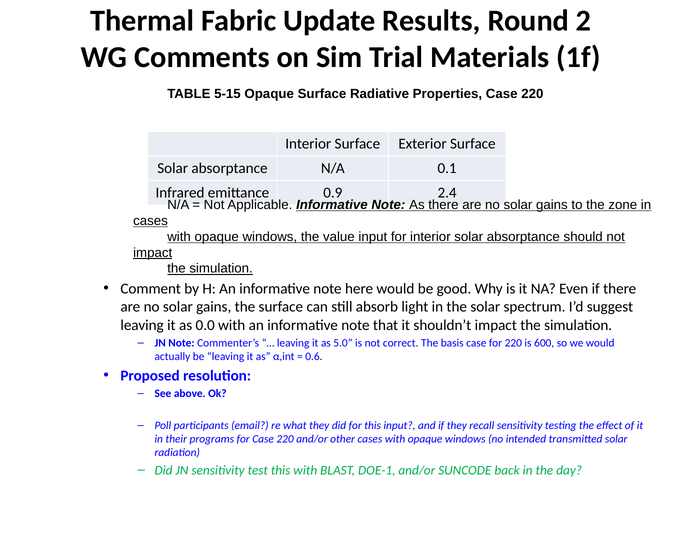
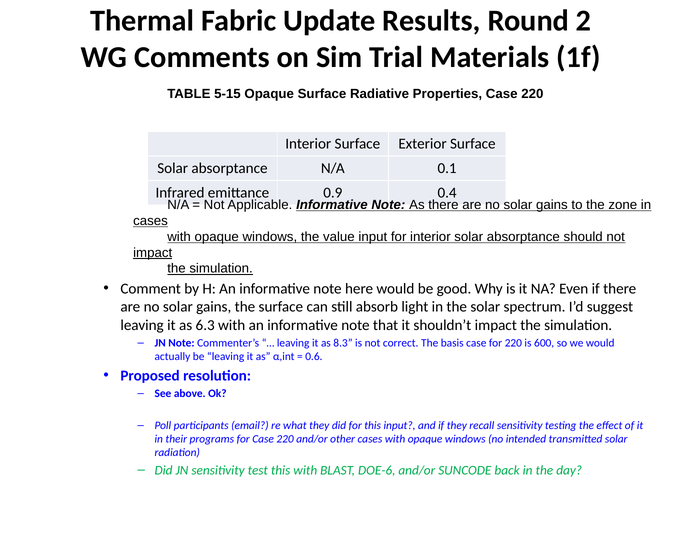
2.4: 2.4 -> 0.4 (447, 193)
0.0: 0.0 -> 6.3 (205, 325)
5.0: 5.0 -> 8.3 (343, 343)
DOE-1: DOE-1 -> DOE-6 (377, 471)
